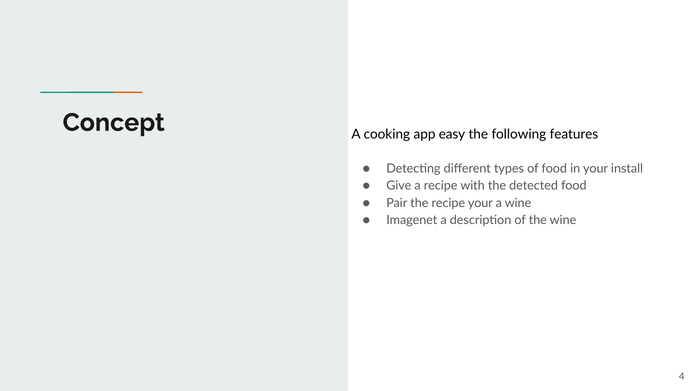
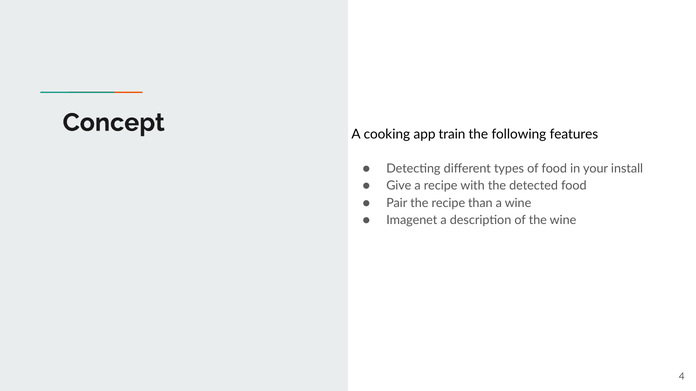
easy: easy -> train (452, 135)
recipe your: your -> than (480, 203)
